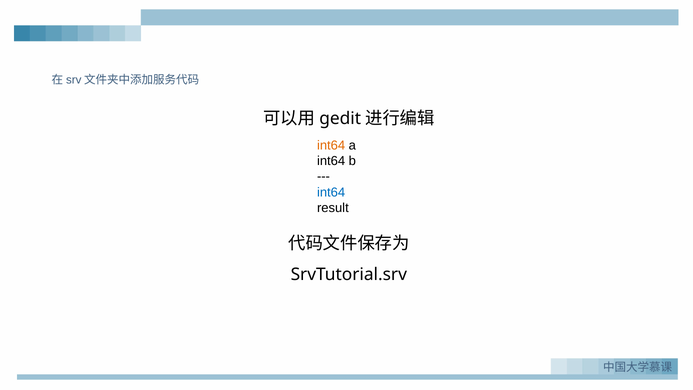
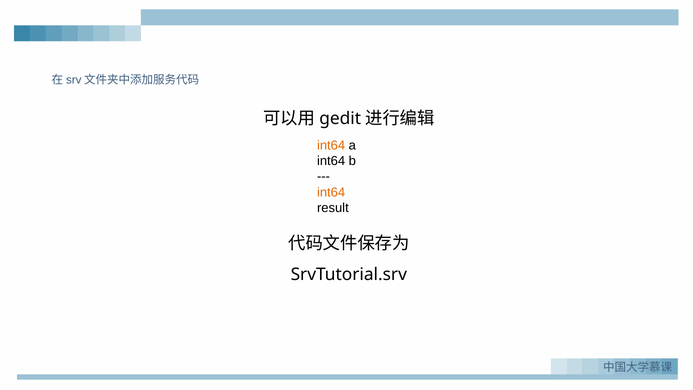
int64 colour: blue -> orange (331, 192)
